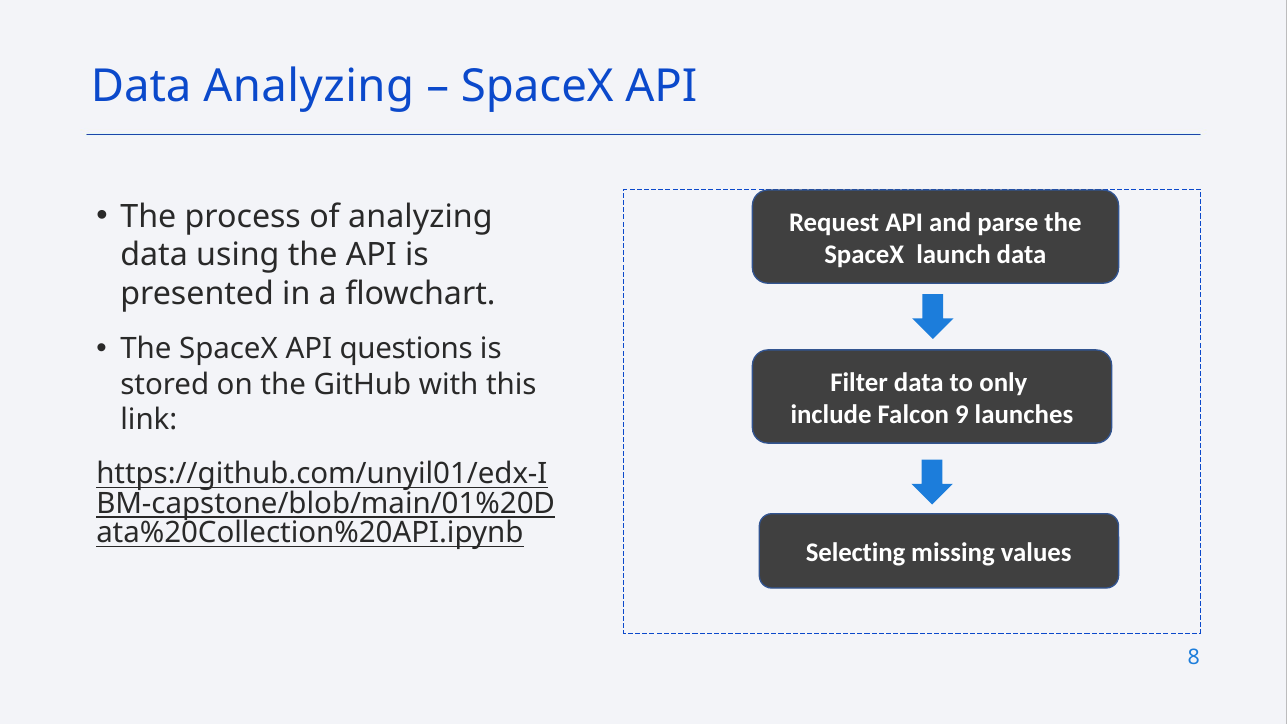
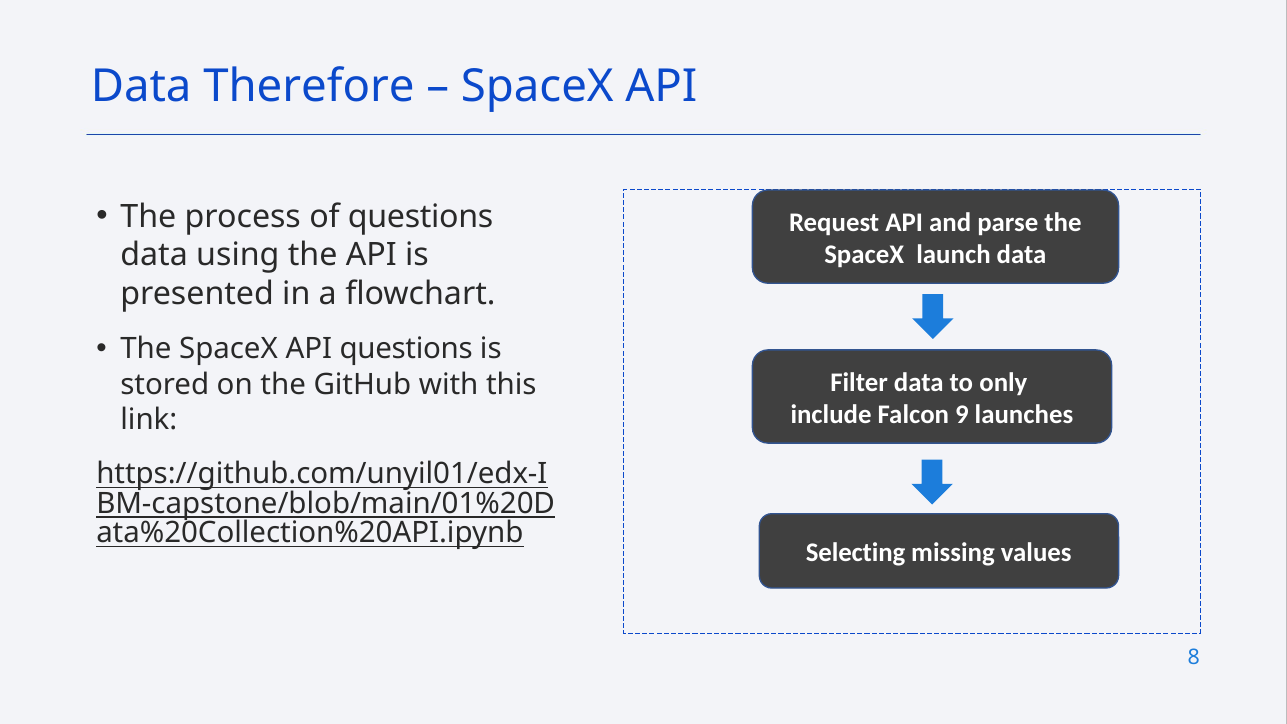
Data Analyzing: Analyzing -> Therefore (309, 86)
of analyzing: analyzing -> questions (421, 216)
